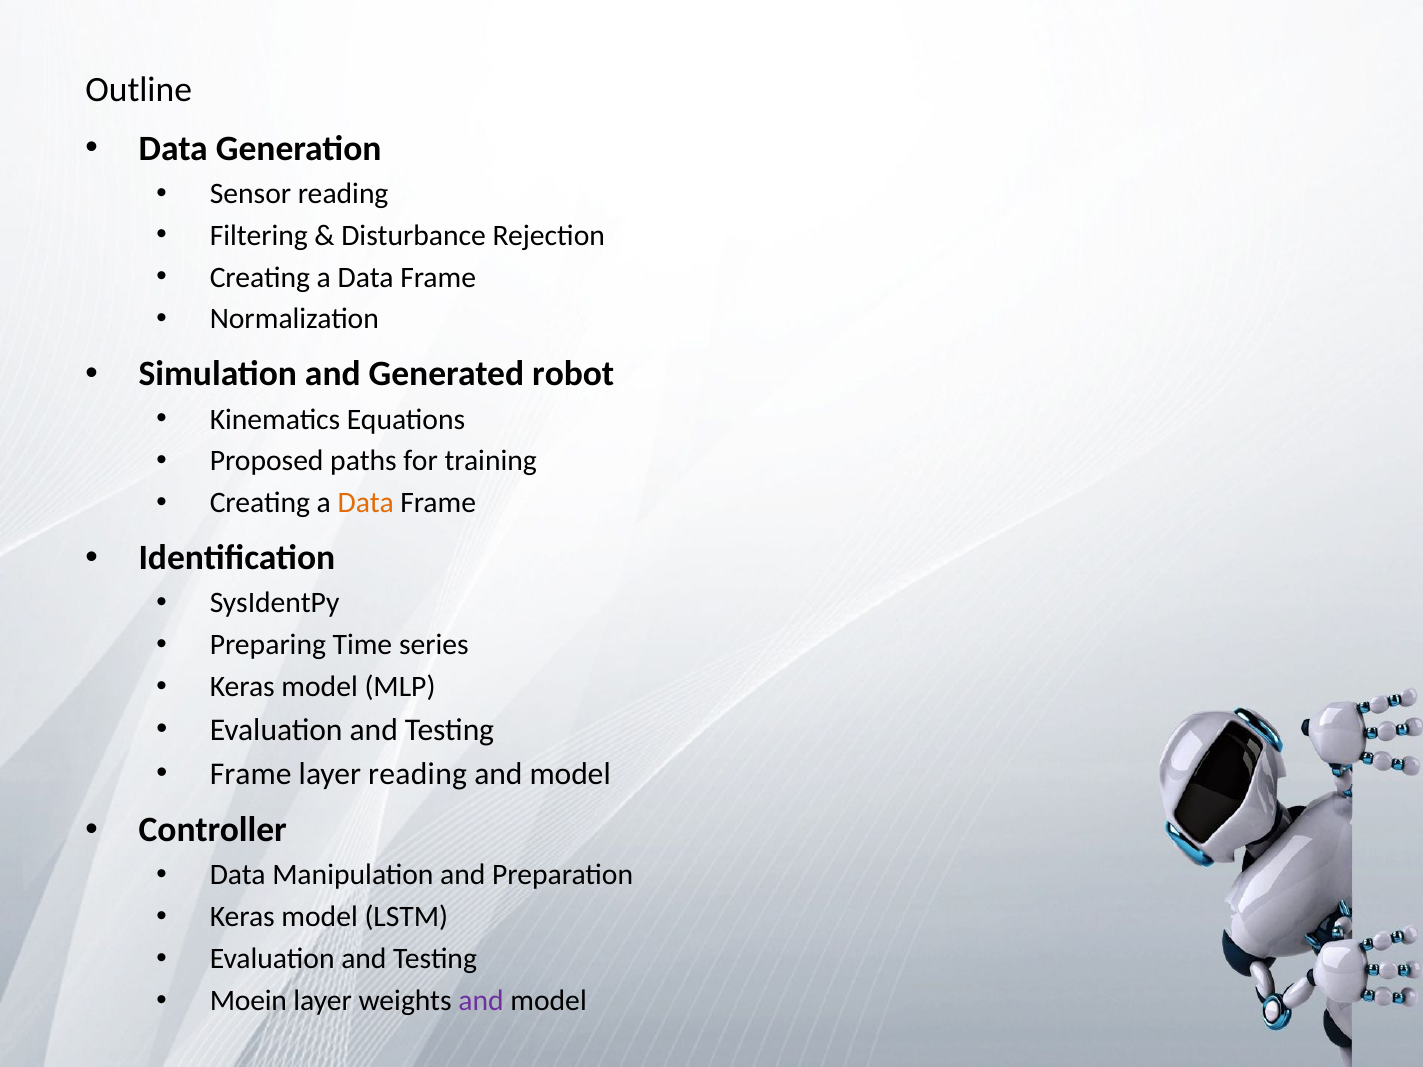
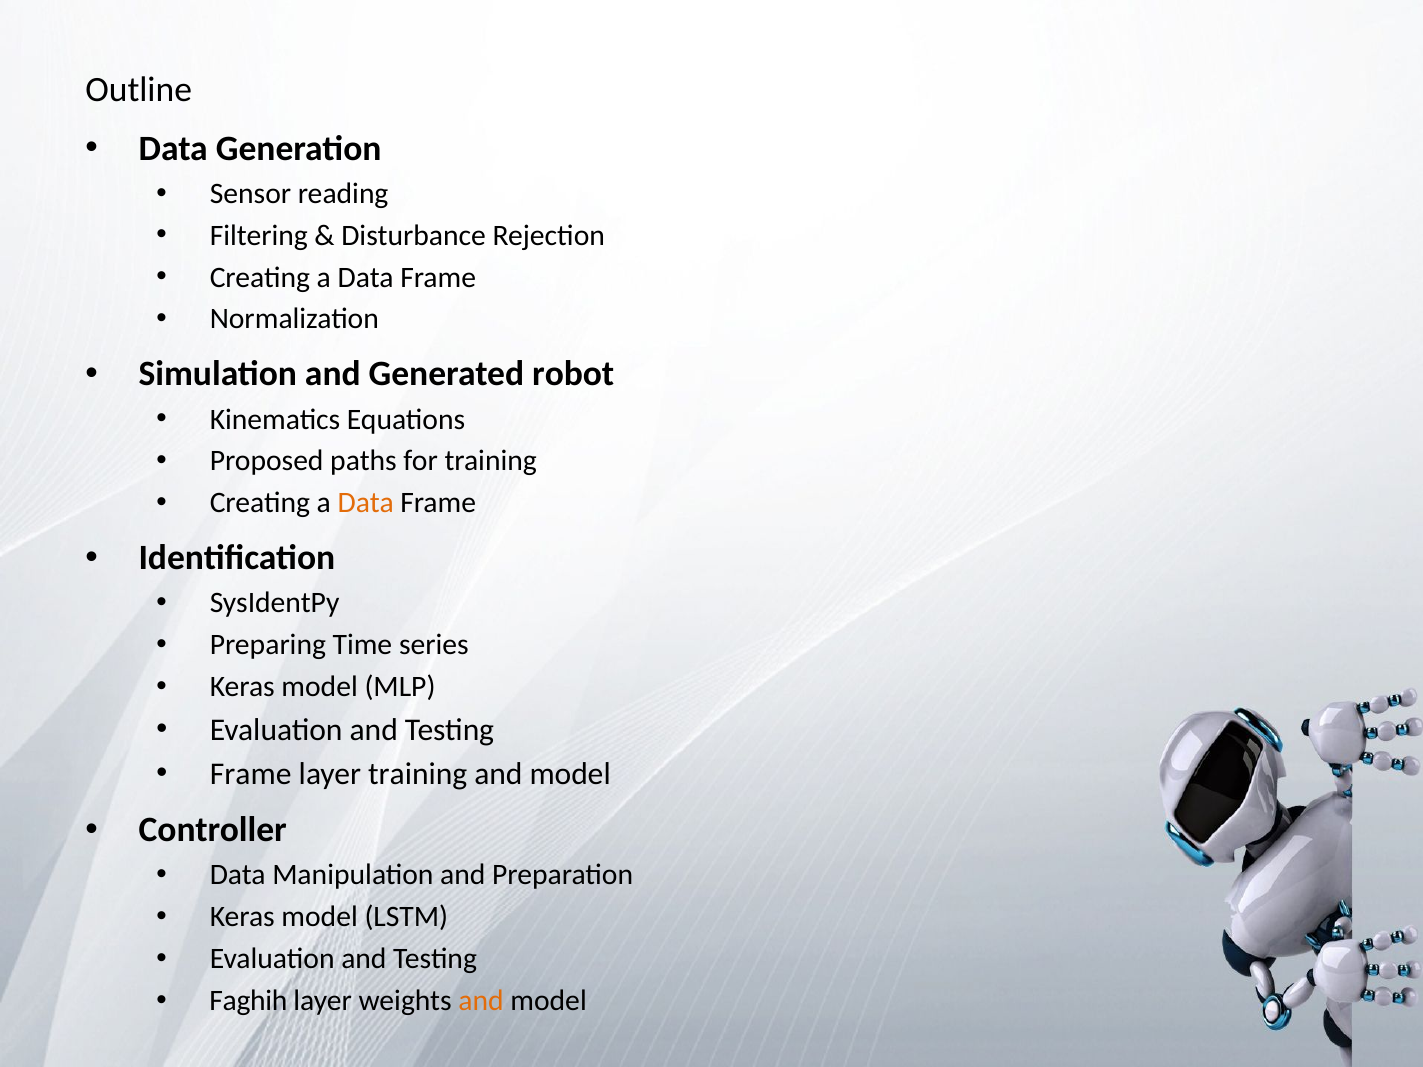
layer reading: reading -> training (418, 774)
Moein: Moein -> Faghih (248, 1001)
and colour: purple -> orange (481, 1001)
